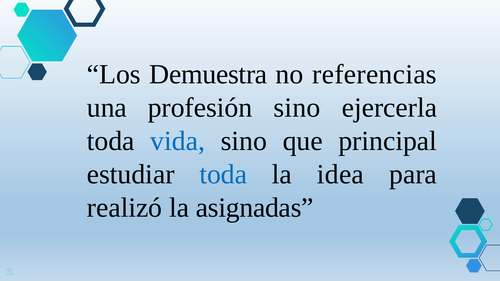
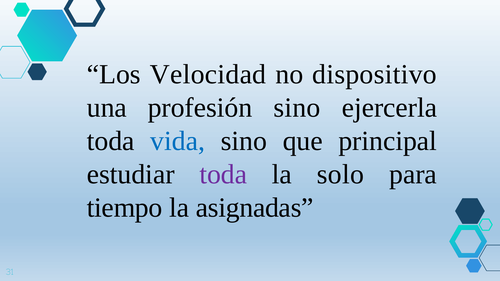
Demuestra: Demuestra -> Velocidad (208, 75)
referencias: referencias -> dispositivo (375, 75)
toda colour: blue -> purple (223, 175)
idea: idea -> solo (340, 175)
realizó: realizó -> tiempo (125, 208)
